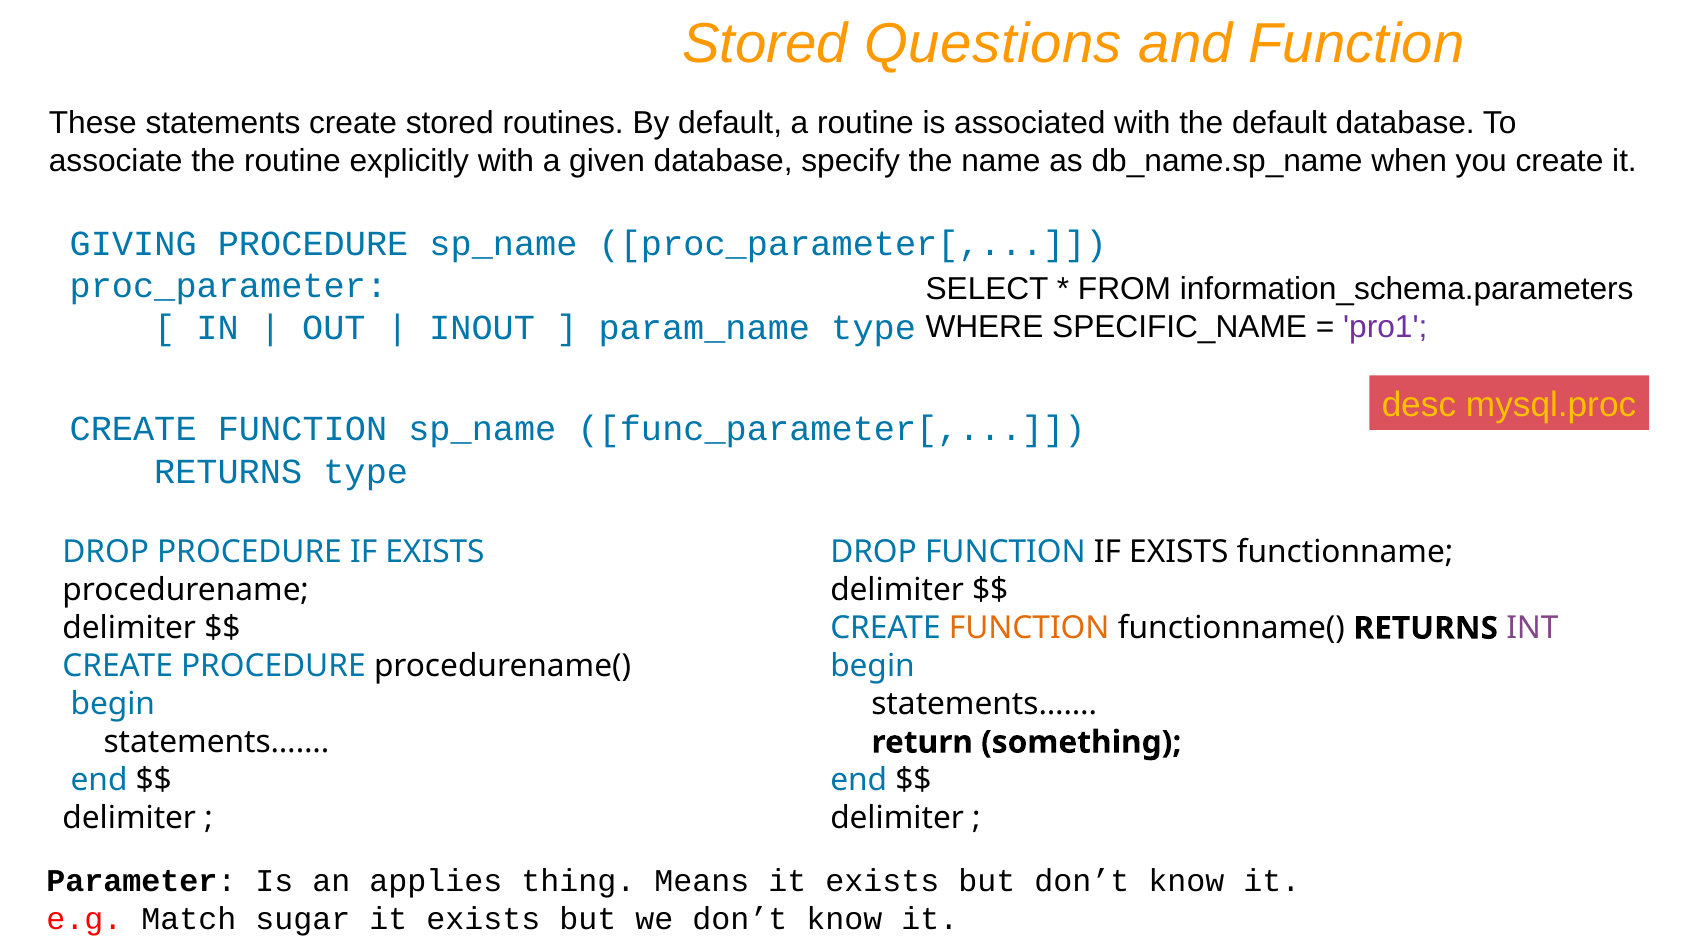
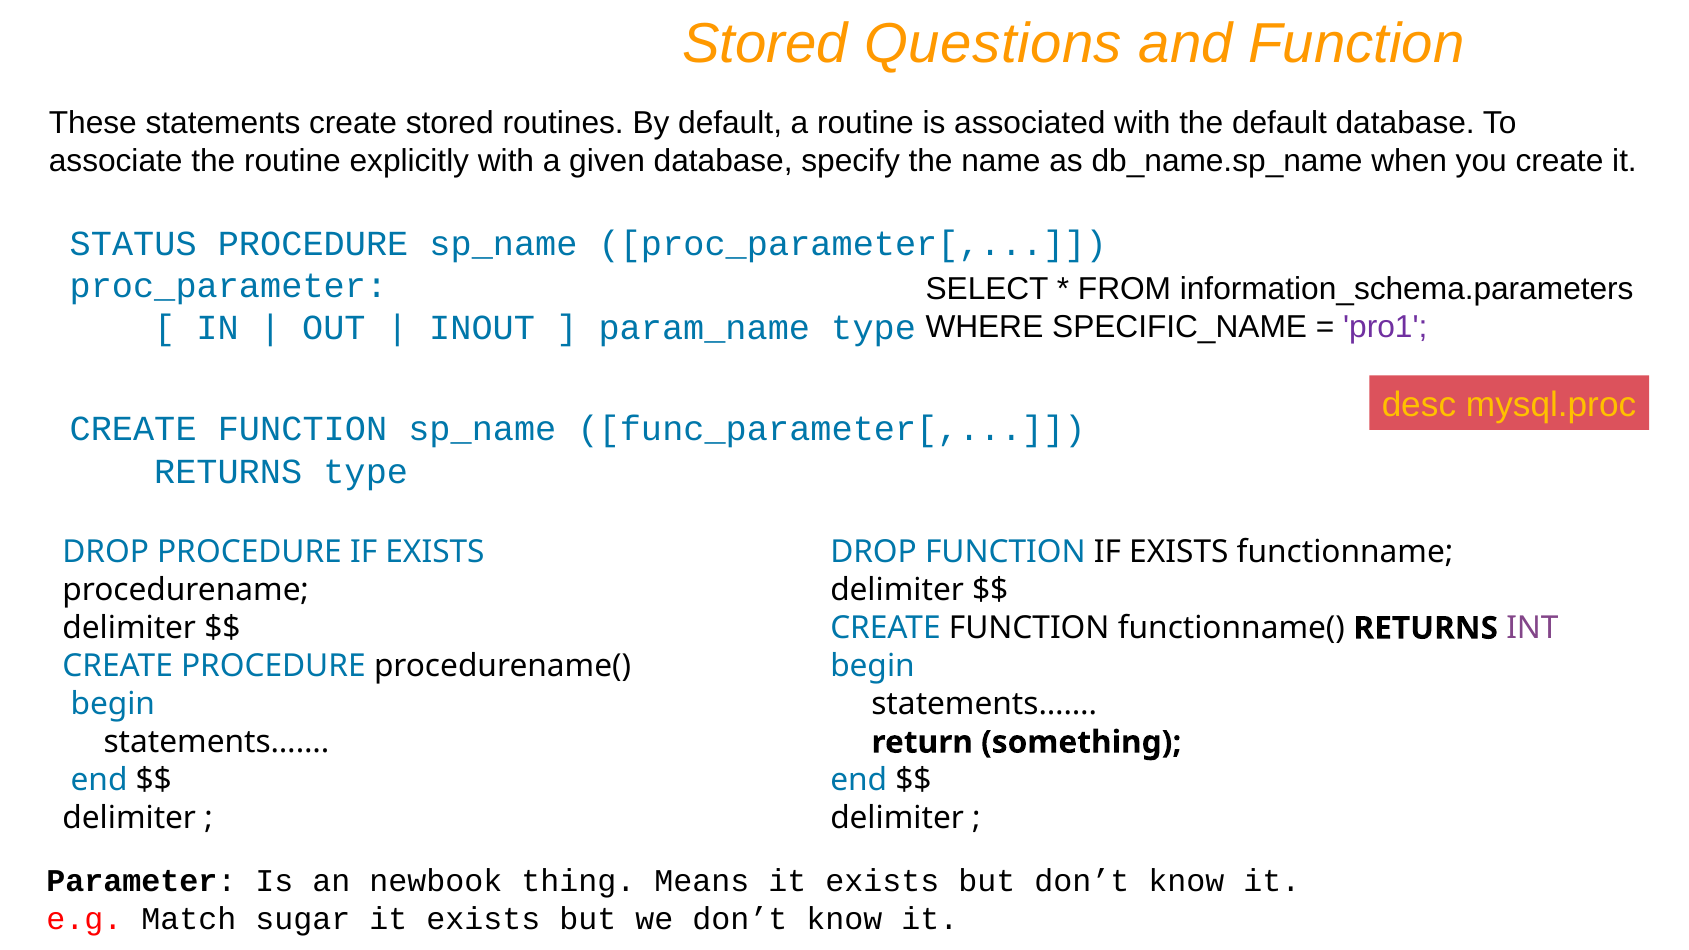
GIVING: GIVING -> STATUS (133, 243)
FUNCTION colour: orange -> black (1029, 628)
applies: applies -> newbook (436, 882)
